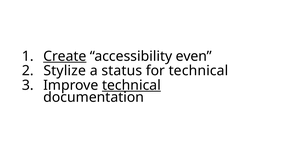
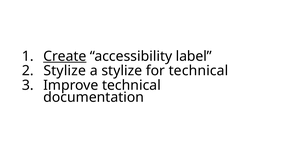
even: even -> label (194, 56)
a status: status -> stylize (122, 71)
technical underline: present -> none (131, 85)
